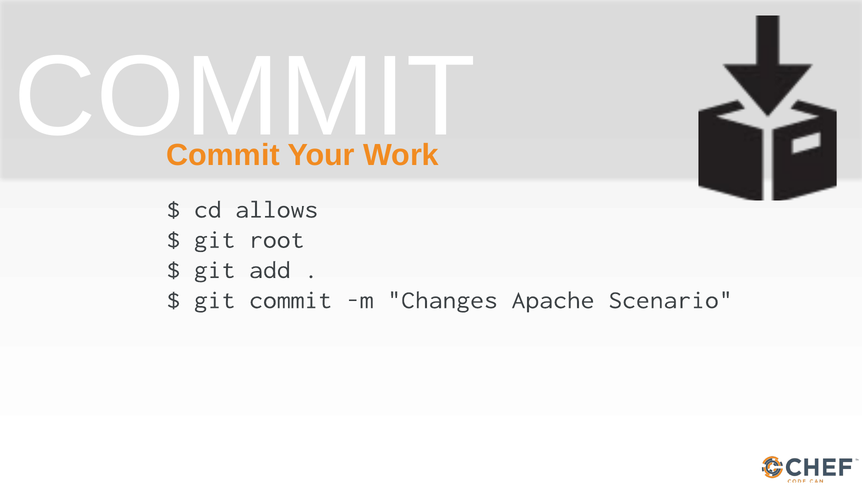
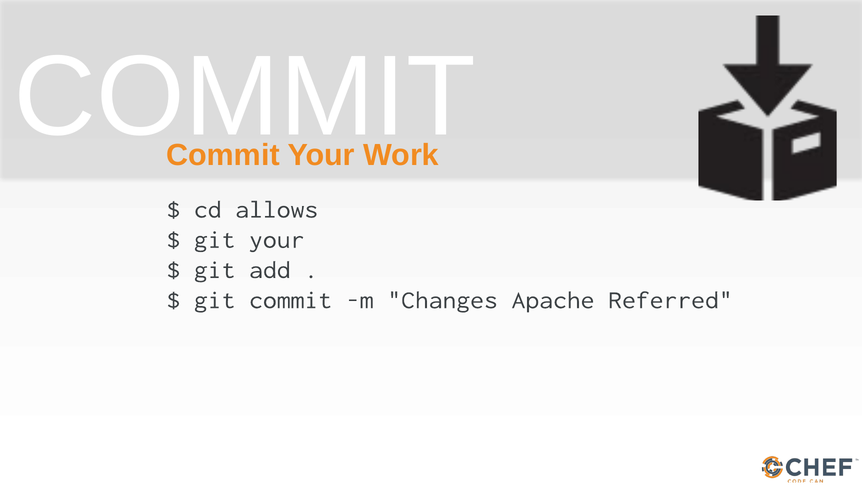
git root: root -> your (277, 239)
Scenario: Scenario -> Referred (670, 300)
